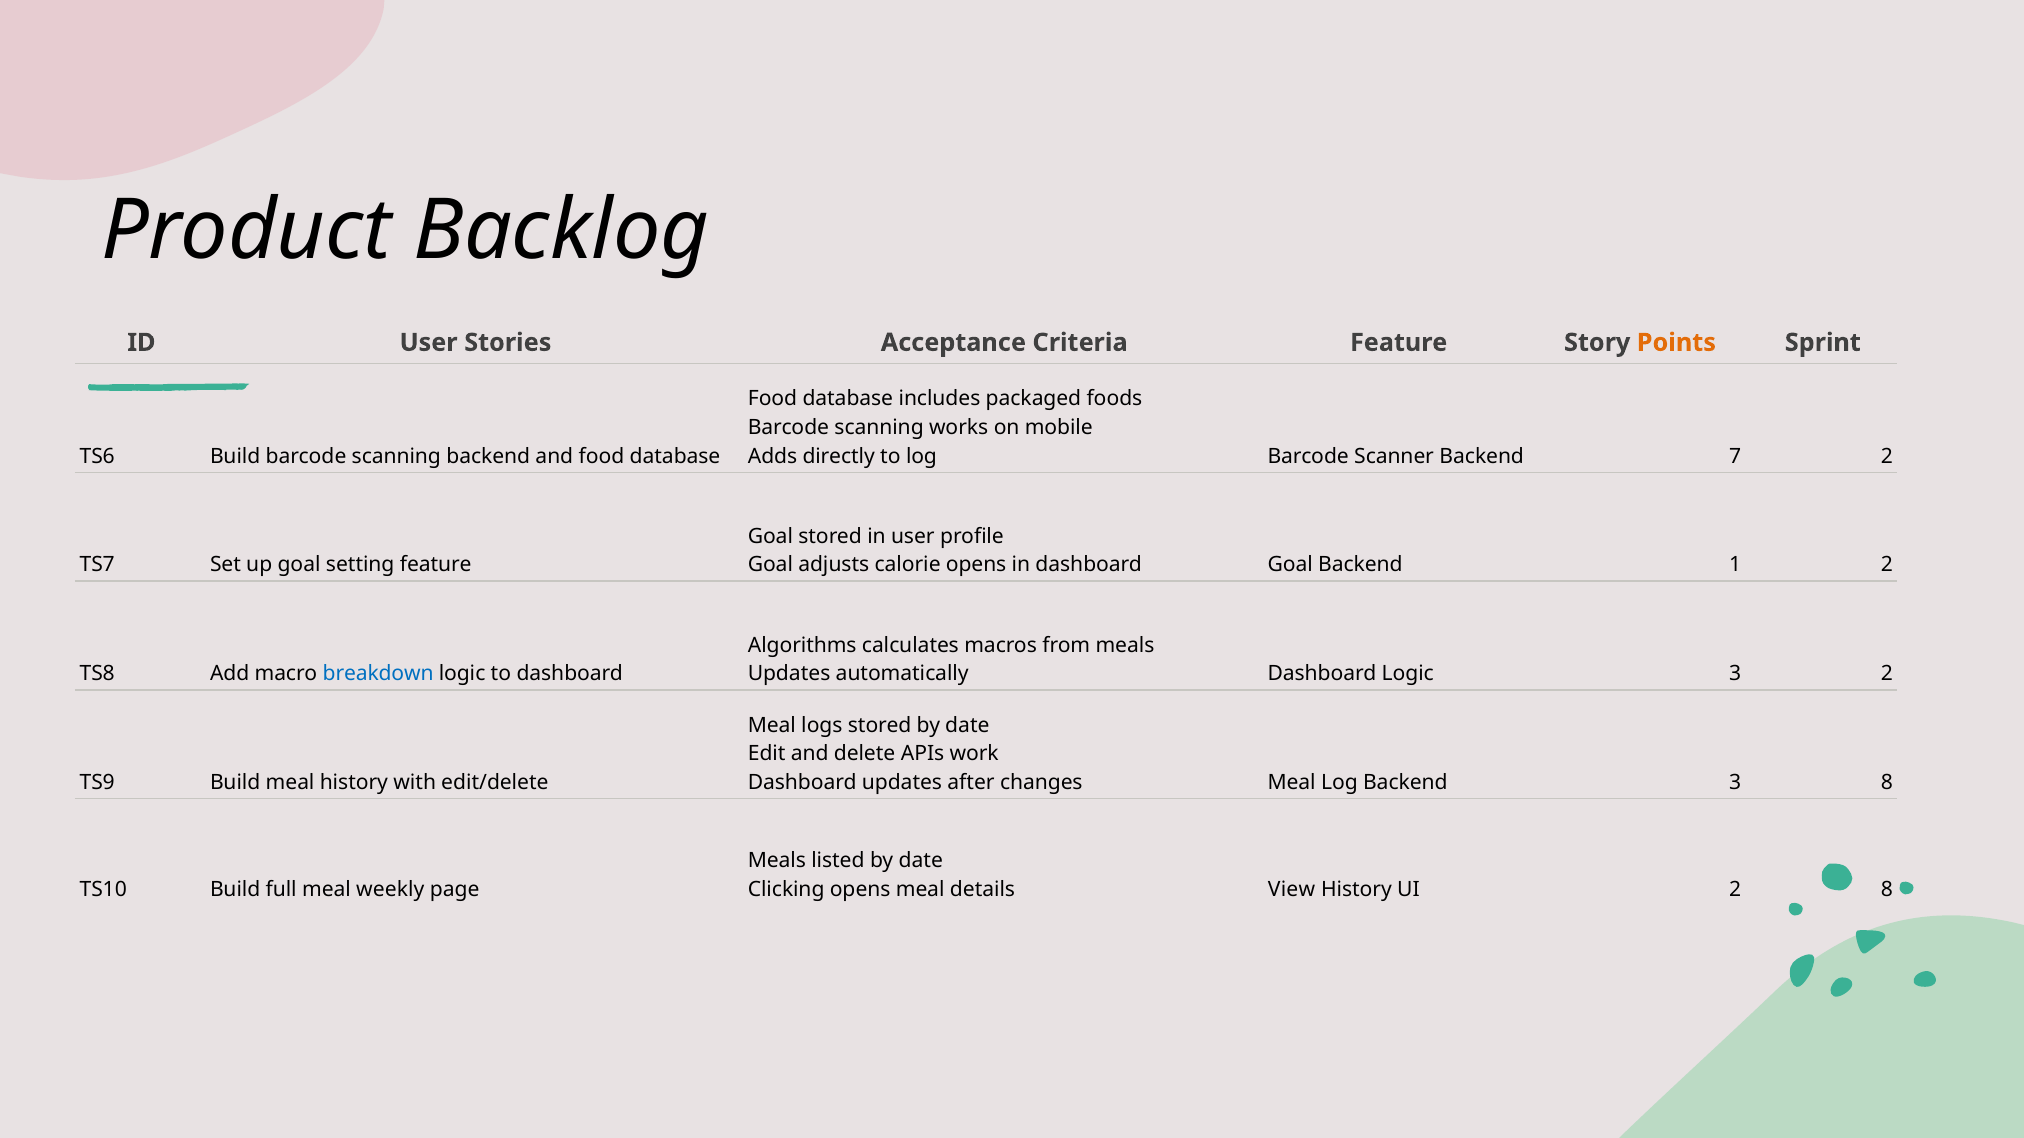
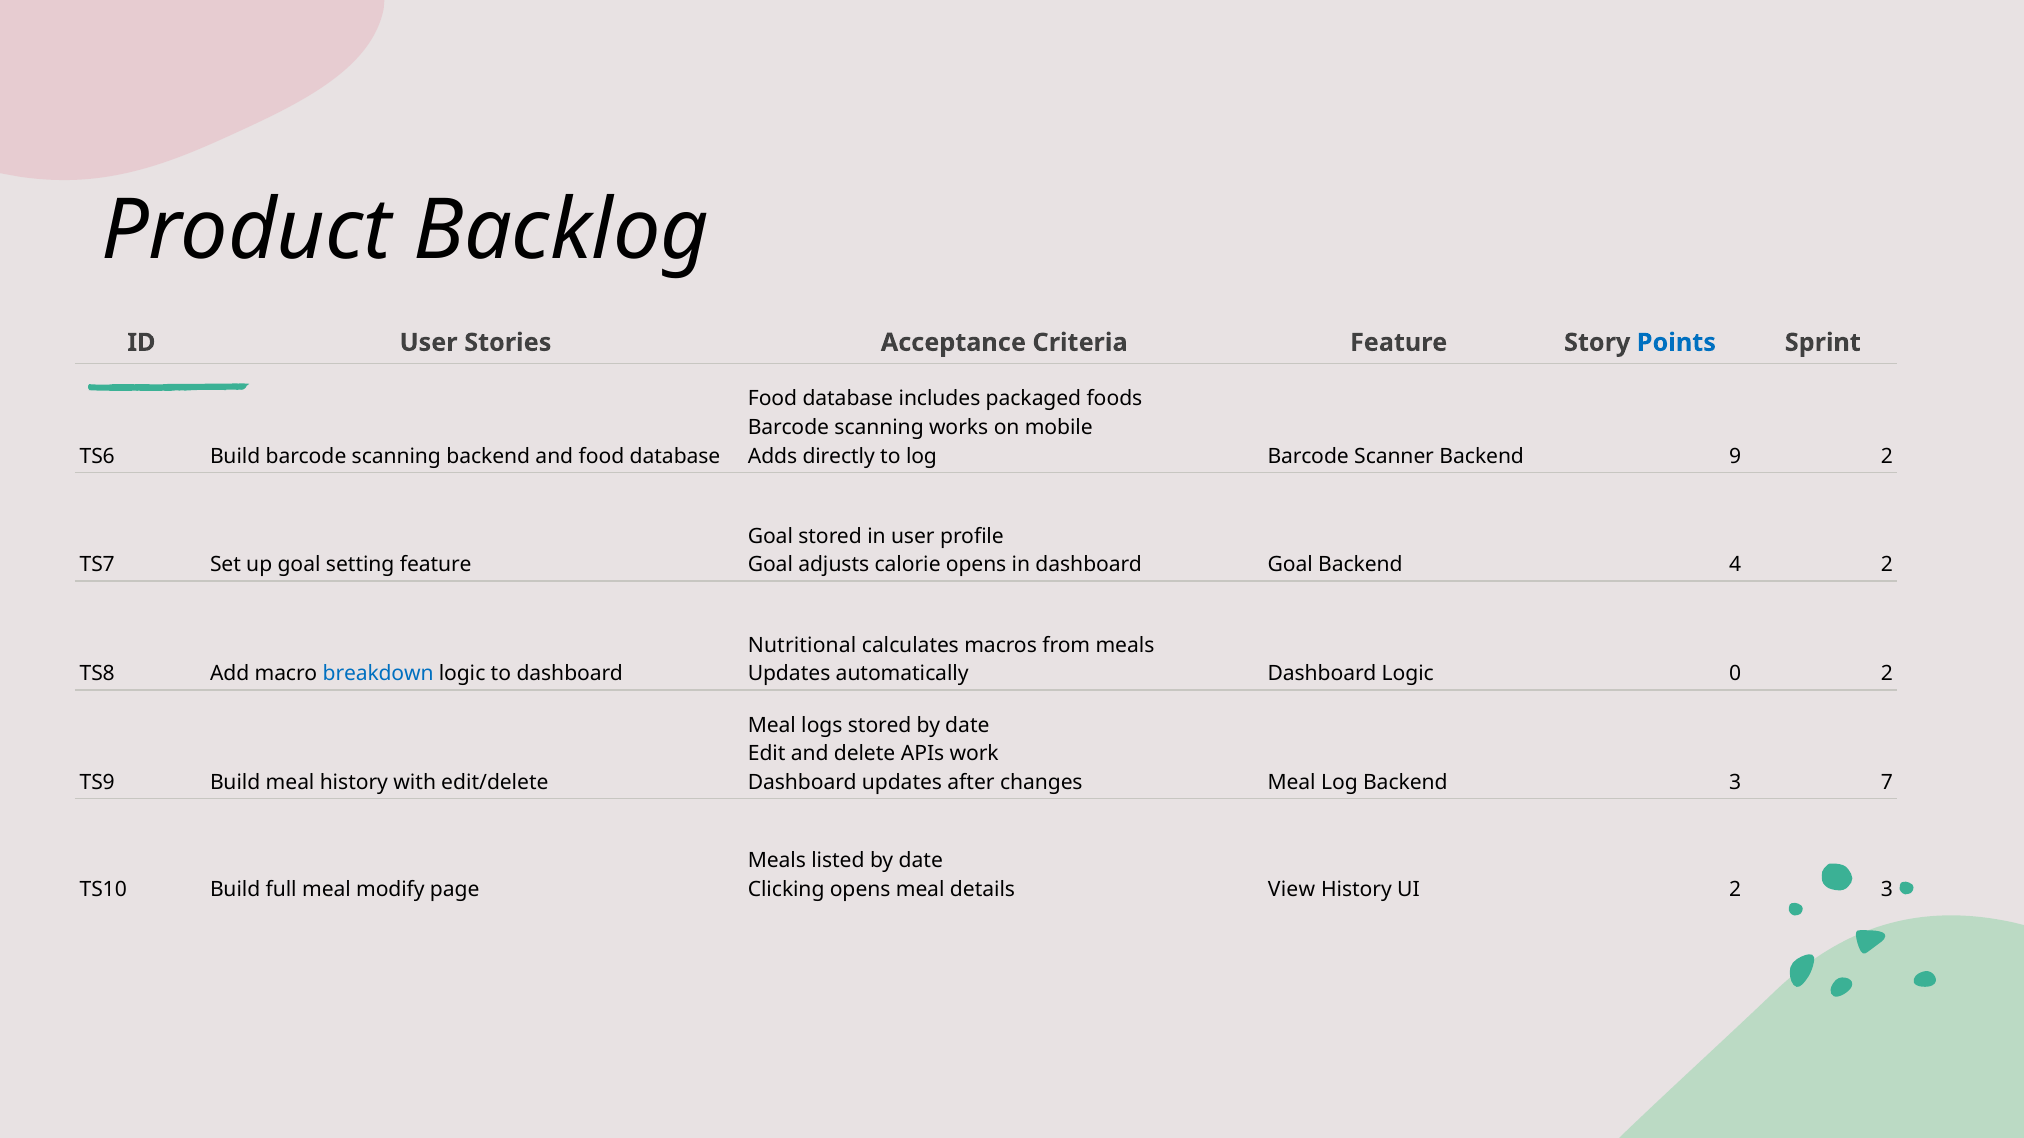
Points colour: orange -> blue (1676, 343)
7: 7 -> 9 (1735, 456)
1: 1 -> 4 (1735, 565)
Algorithms: Algorithms -> Nutritional (802, 645)
Logic 3: 3 -> 0 (1735, 674)
3 8: 8 -> 7 (1887, 783)
weekly: weekly -> modify (390, 890)
2 8: 8 -> 3 (1887, 890)
